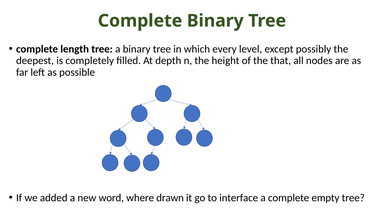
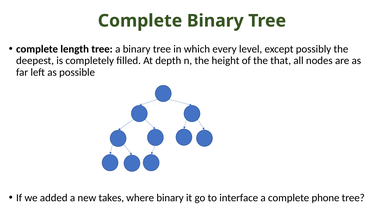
word: word -> takes (111, 198)
where drawn: drawn -> binary (170, 198)
empty: empty -> phone (325, 198)
